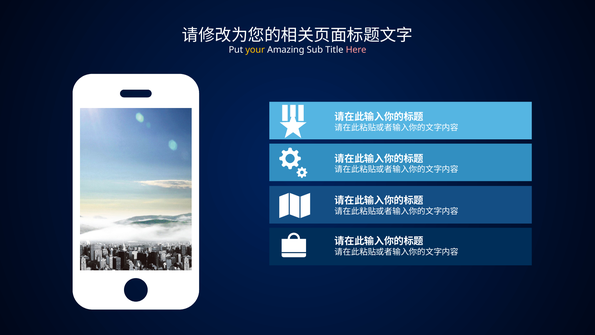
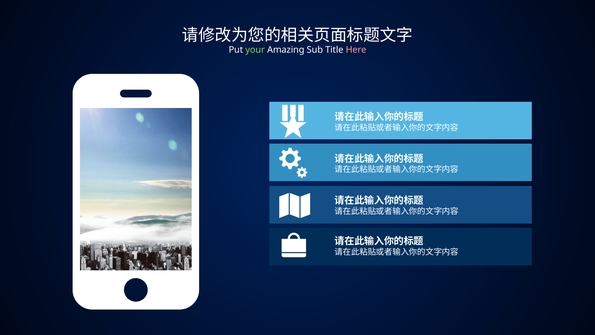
your colour: yellow -> light green (255, 50)
